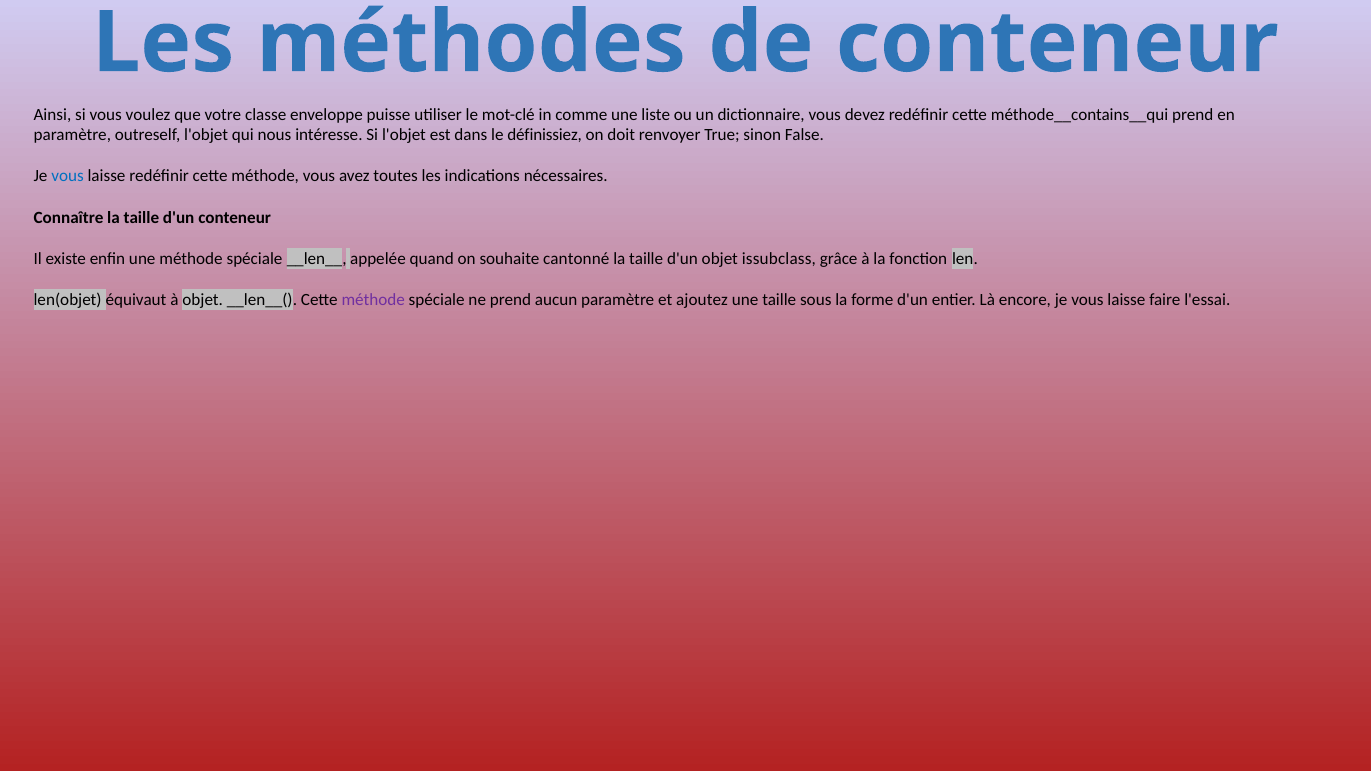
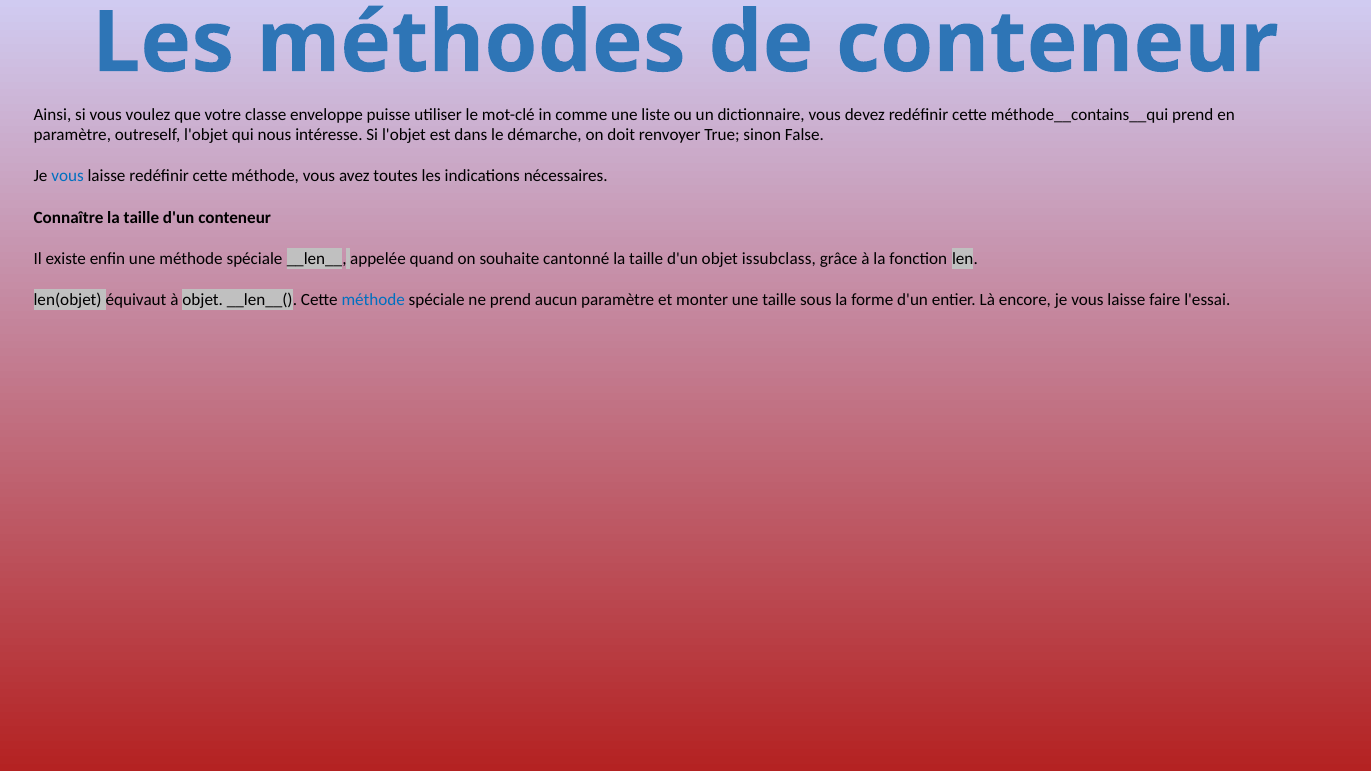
définissiez: définissiez -> démarche (545, 135)
méthode colour: purple -> blue (373, 300)
ajoutez: ajoutez -> monter (702, 300)
